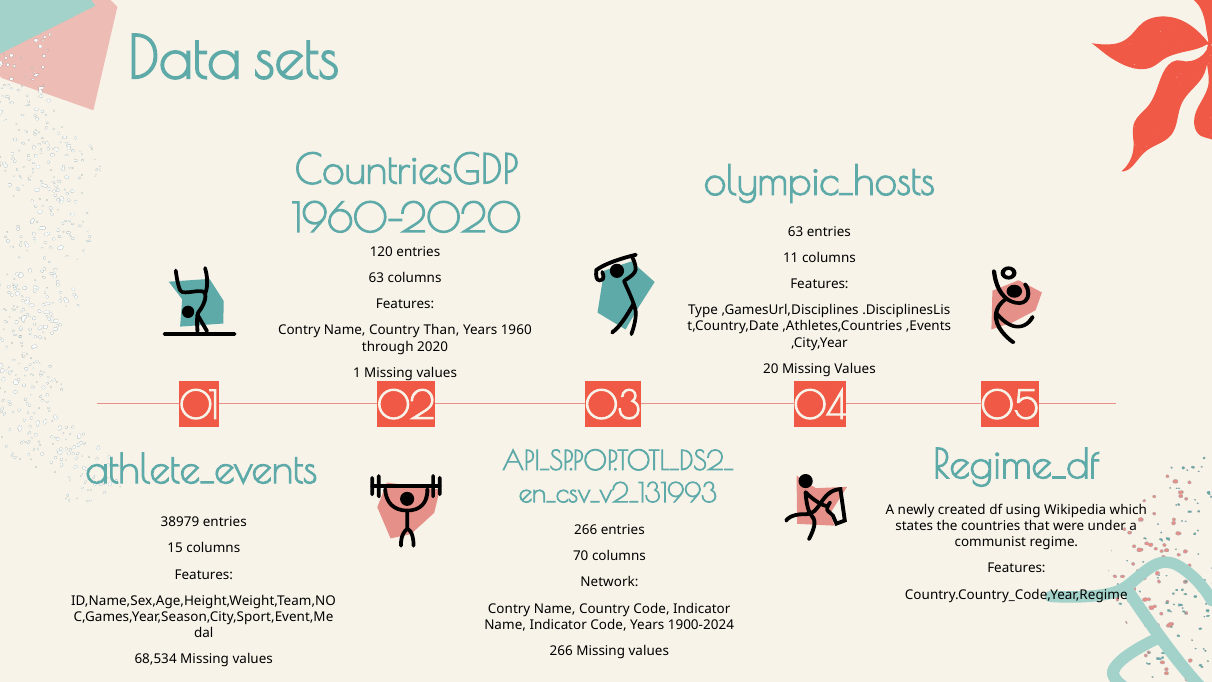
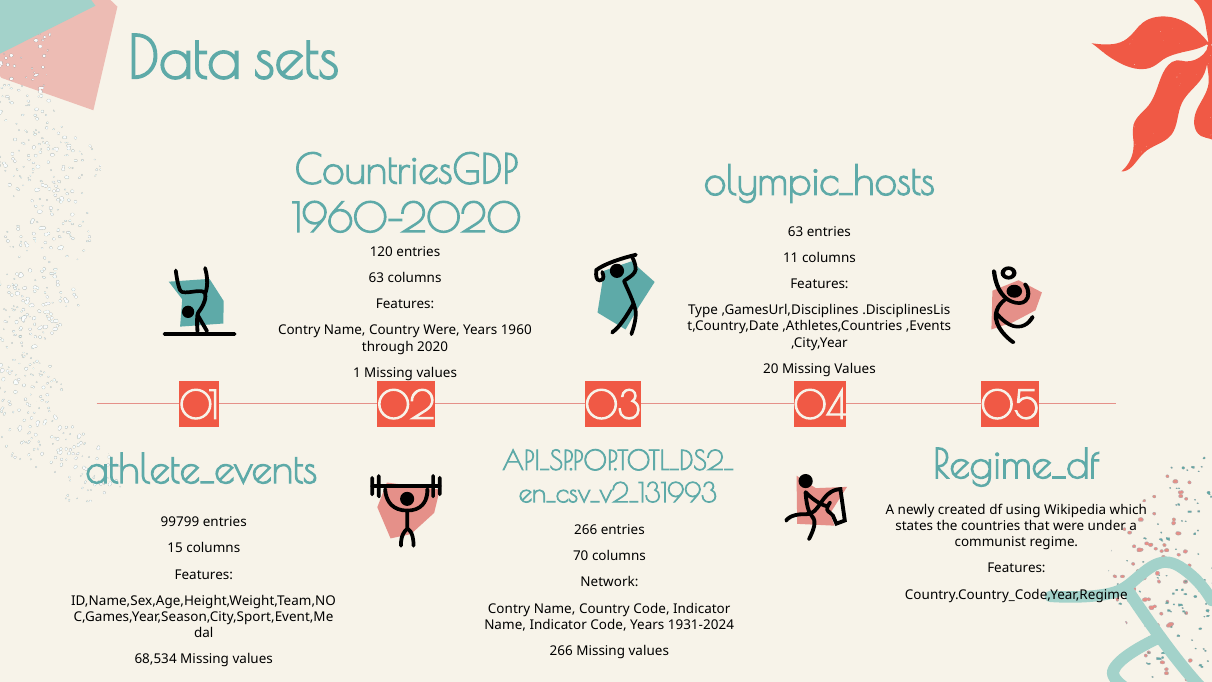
Country Than: Than -> Were (442, 330)
38979: 38979 -> 99799 (180, 522)
1900-2024: 1900-2024 -> 1931-2024 (701, 625)
